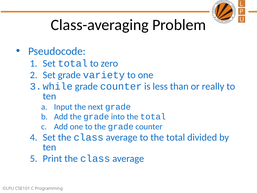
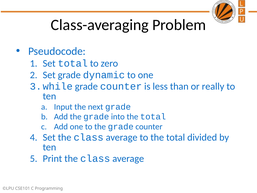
variety: variety -> dynamic (104, 75)
